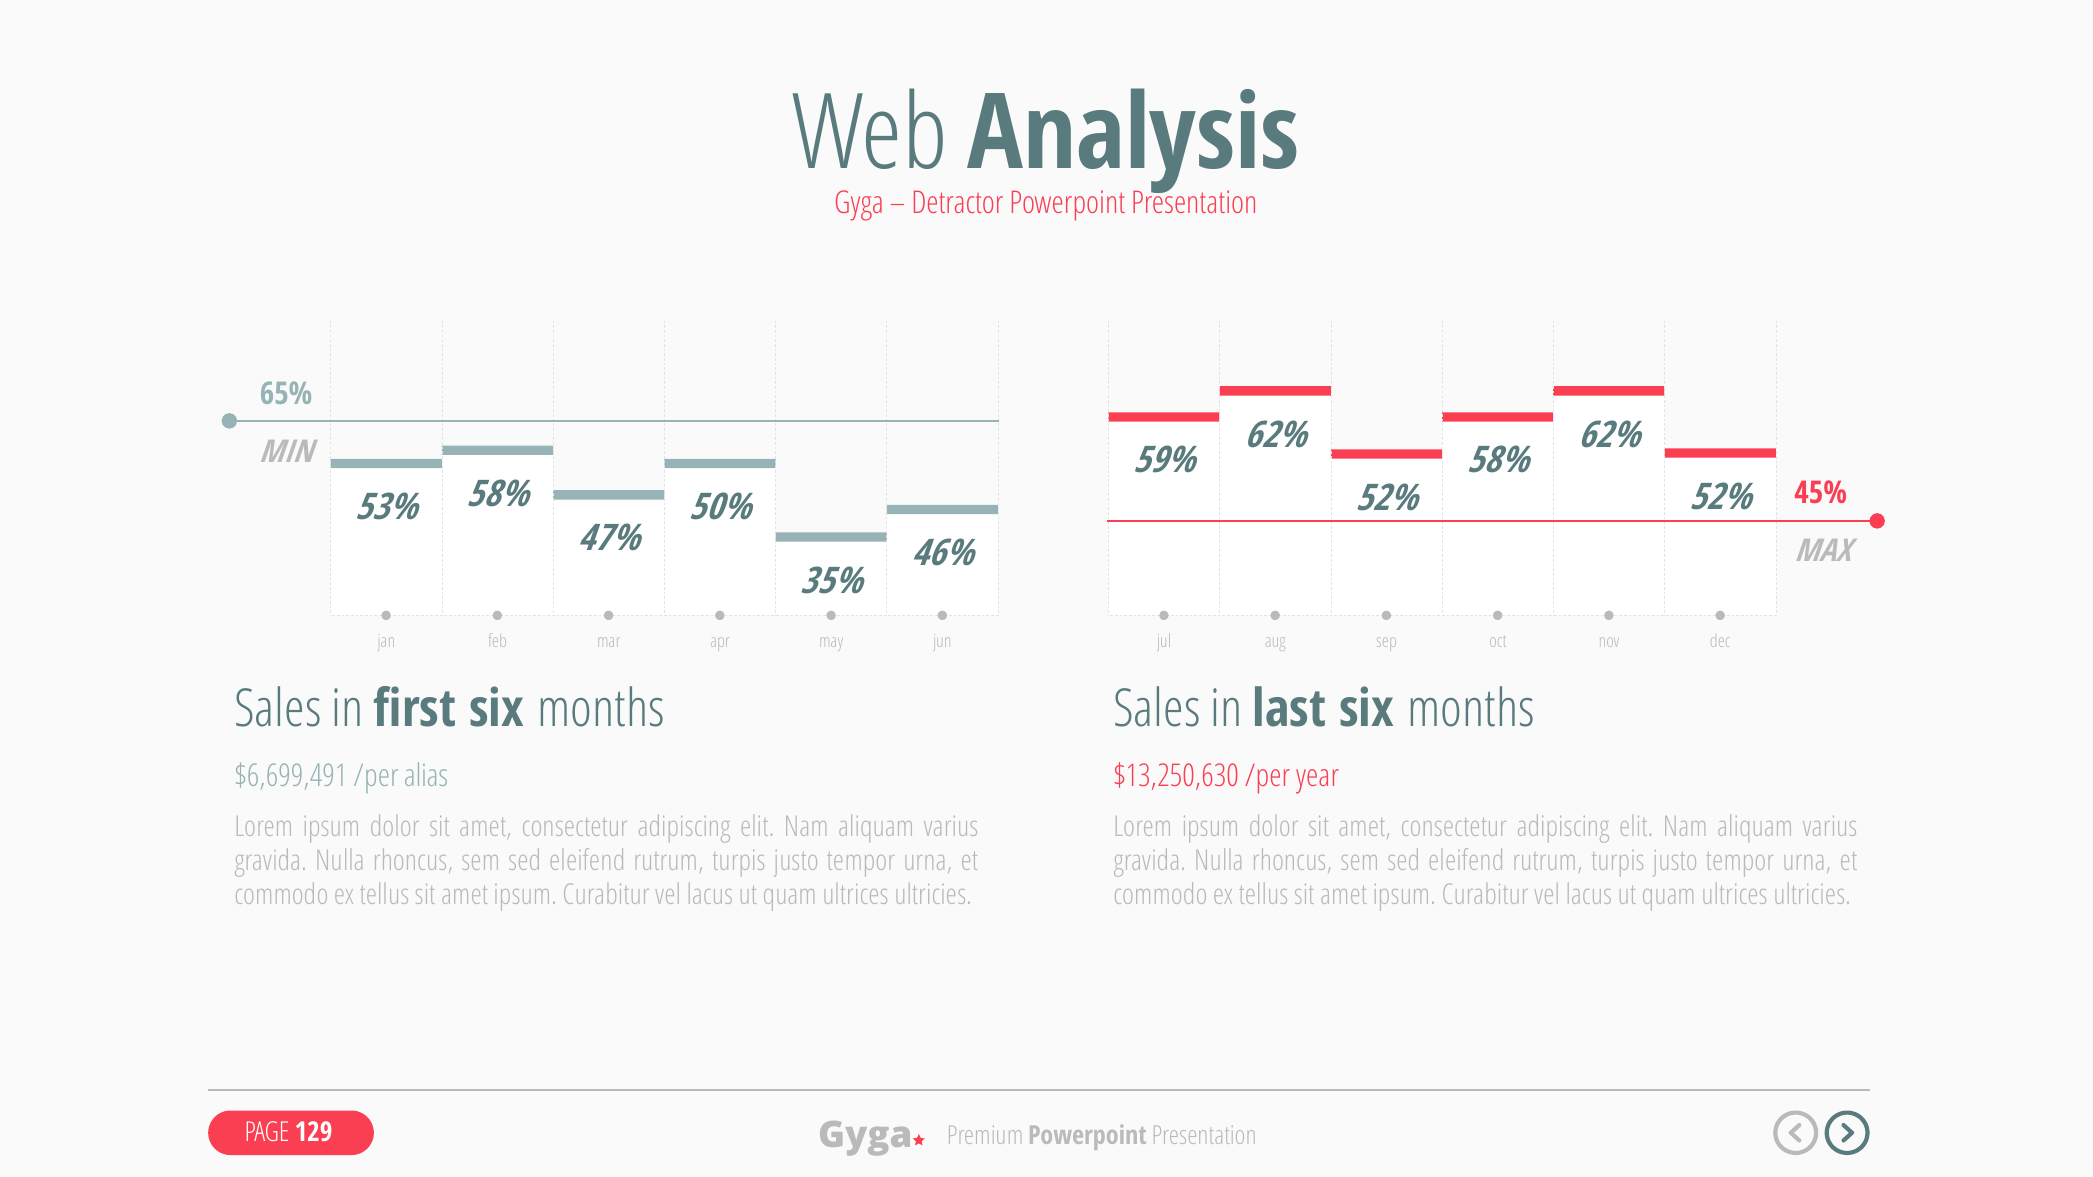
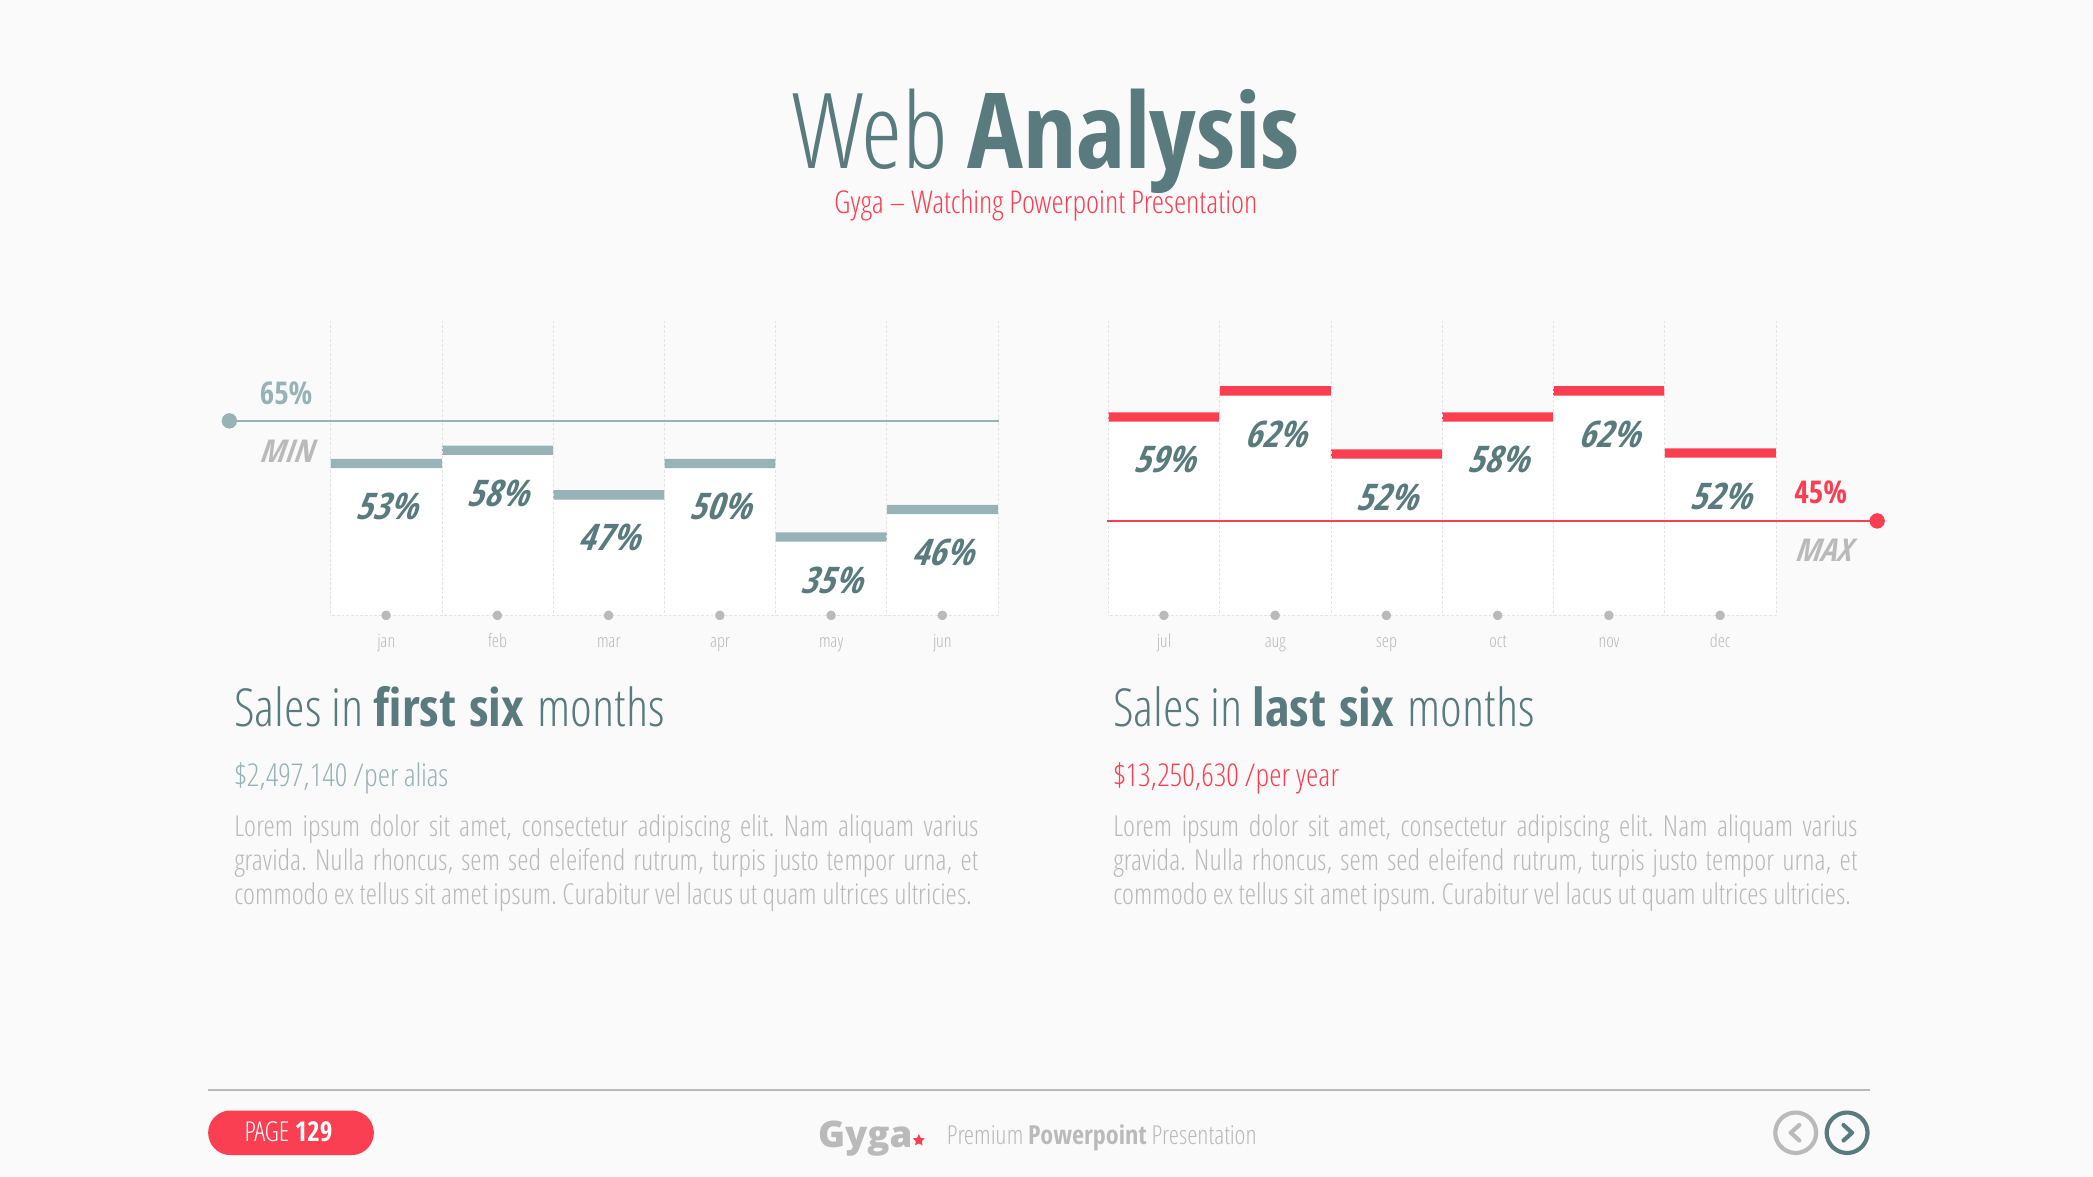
Detractor: Detractor -> Watching (957, 203)
$6,699,491: $6,699,491 -> $2,497,140 (291, 776)
